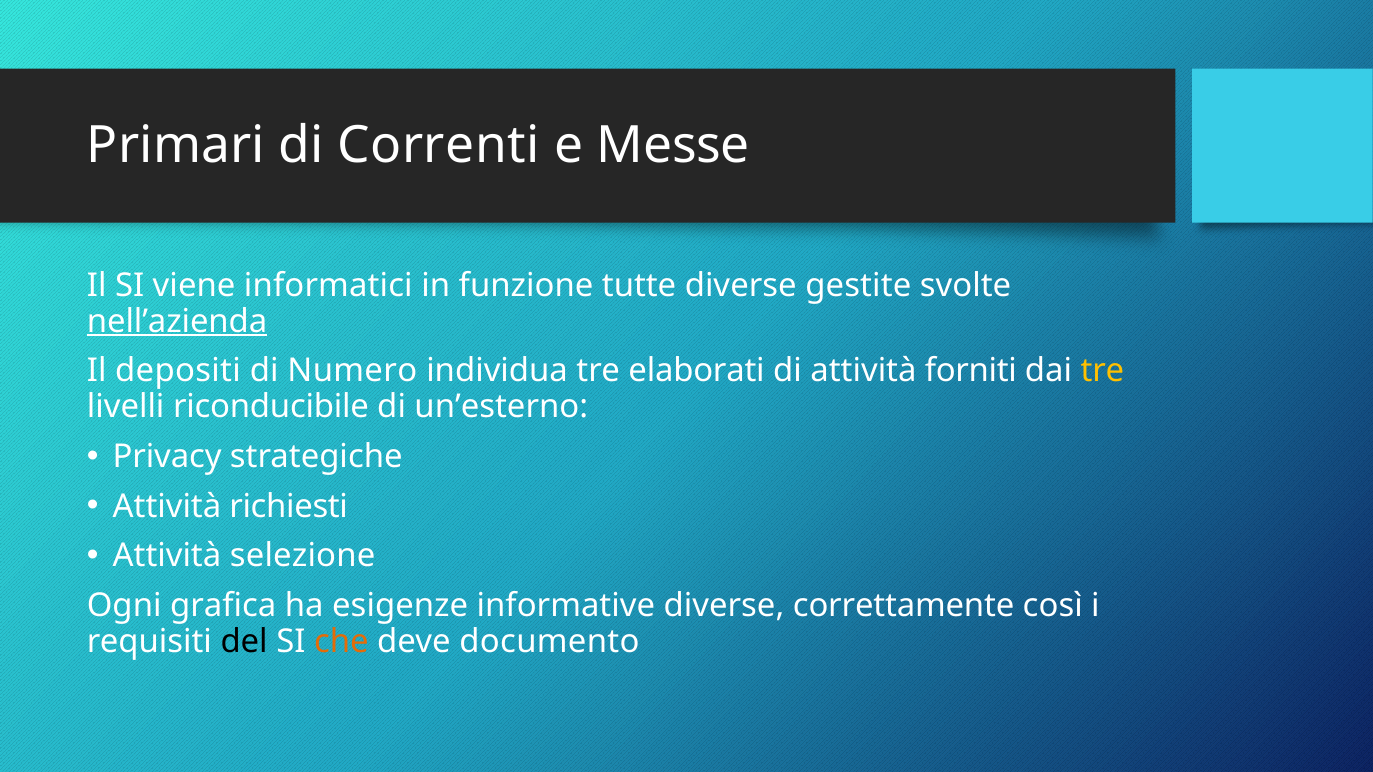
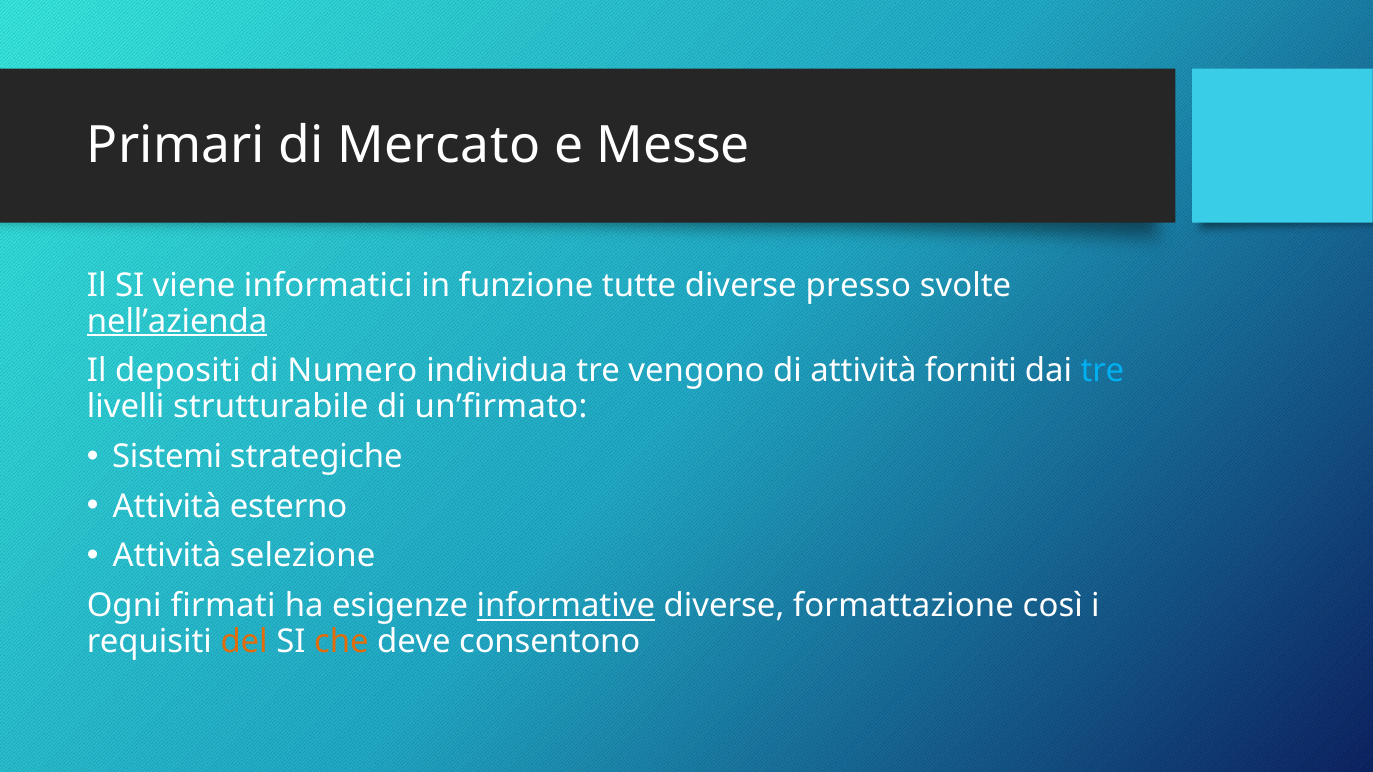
Correnti: Correnti -> Mercato (439, 145)
gestite: gestite -> presso (858, 286)
elaborati: elaborati -> vengono (696, 371)
tre colour: yellow -> light blue (1102, 371)
riconducibile: riconducibile -> strutturabile (271, 407)
un’esterno: un’esterno -> un’firmato (501, 407)
Privacy: Privacy -> Sistemi (167, 457)
richiesti: richiesti -> esterno (289, 506)
grafica: grafica -> firmati (223, 606)
informative underline: none -> present (566, 606)
correttamente: correttamente -> formattazione (903, 606)
del colour: black -> orange (244, 642)
documento: documento -> consentono (550, 642)
